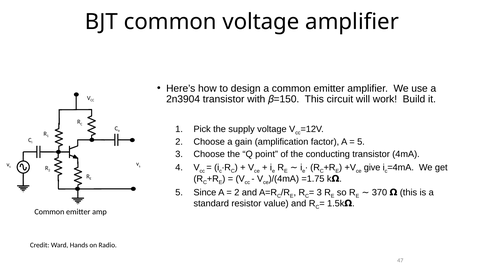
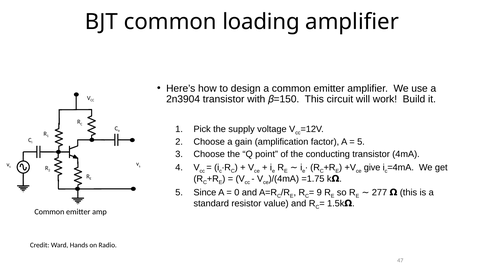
common voltage: voltage -> loading (261, 22)
2: 2 -> 0 (237, 193)
3: 3 -> 9 (319, 193)
370: 370 -> 277 (379, 193)
